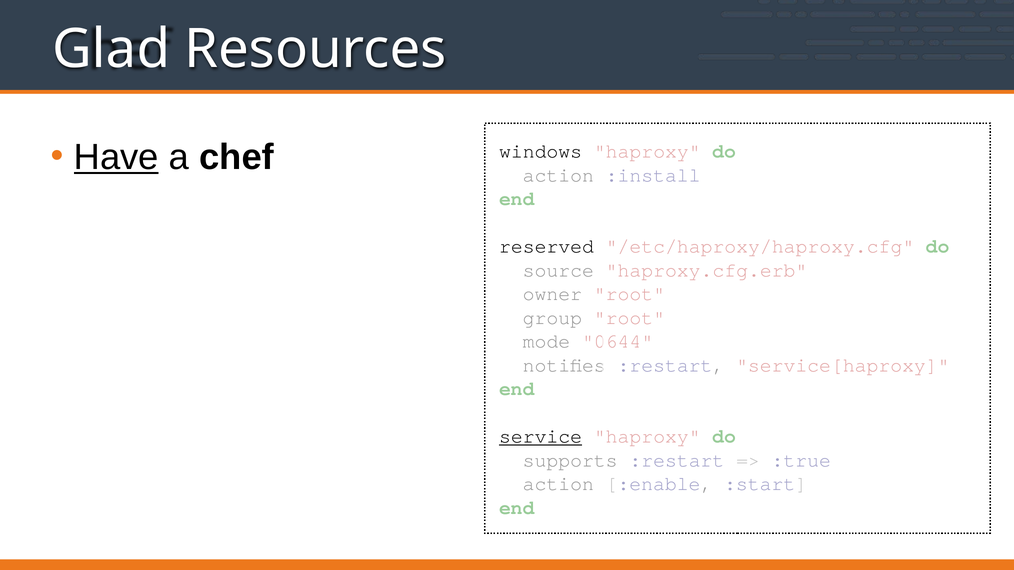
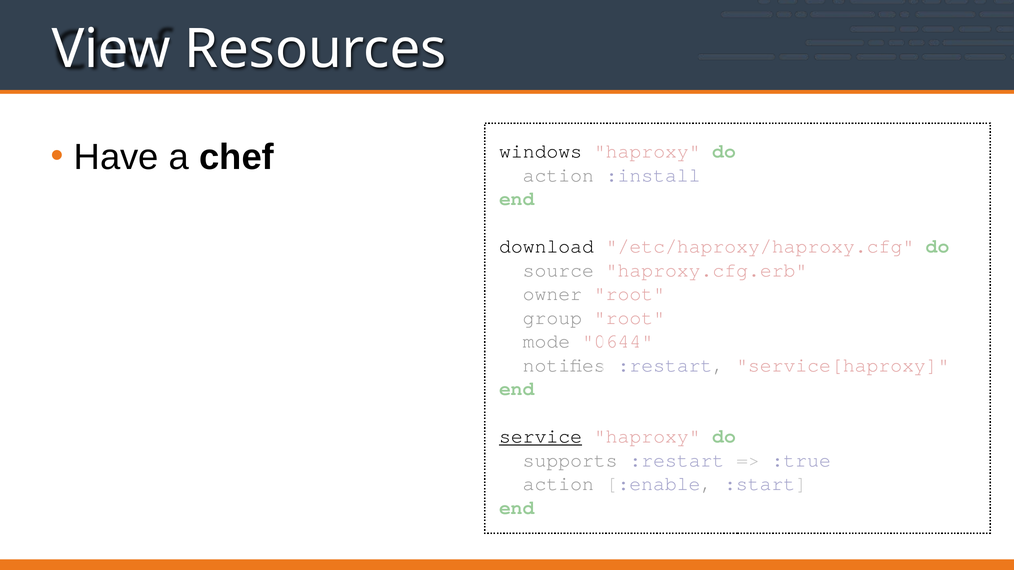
Glad: Glad -> View (111, 49)
Have underline: present -> none (116, 157)
reserved: reserved -> download (547, 247)
